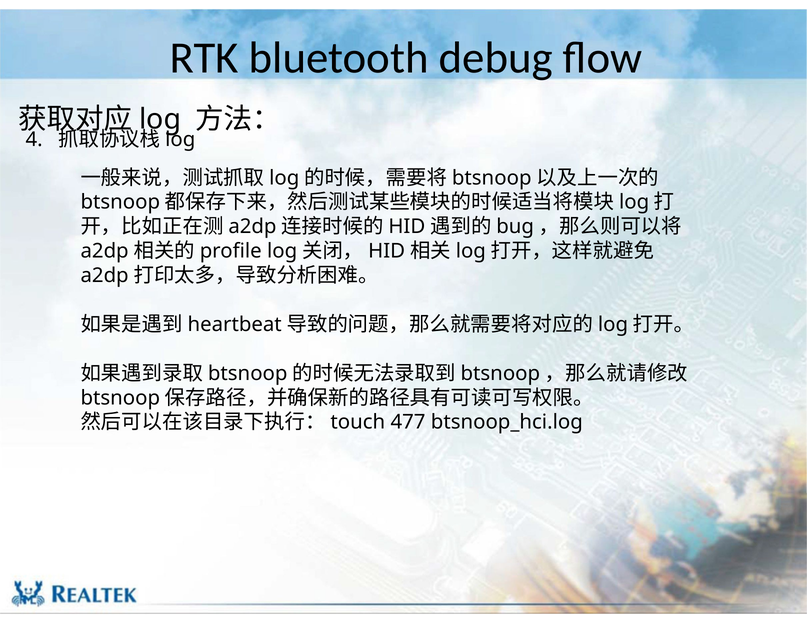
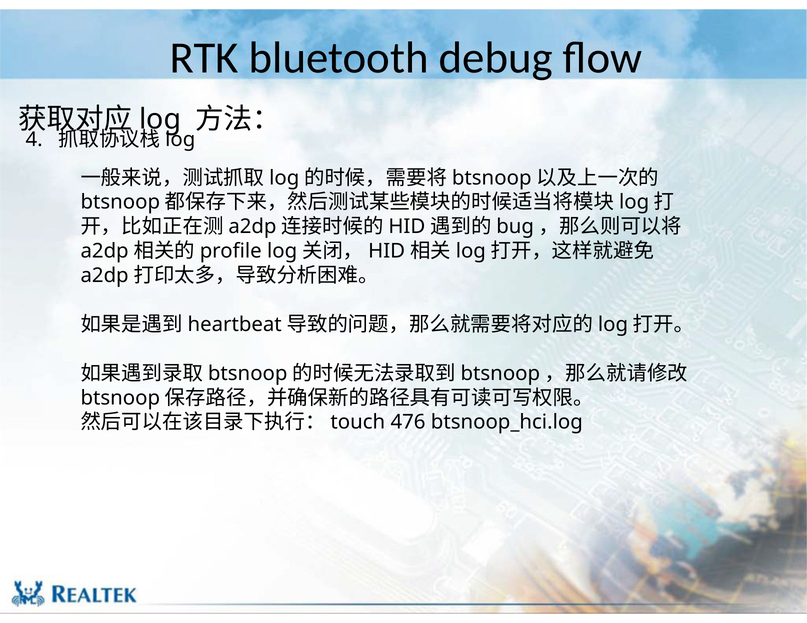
477: 477 -> 476 (408, 423)
